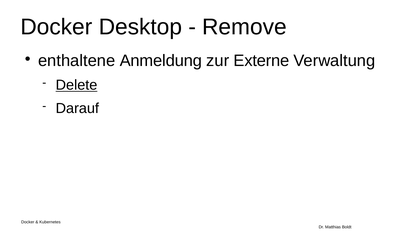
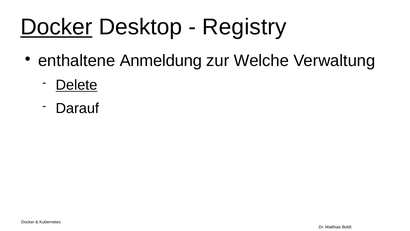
Docker underline: none -> present (56, 27)
Remove: Remove -> Registry (244, 27)
Externe: Externe -> Welche (261, 61)
